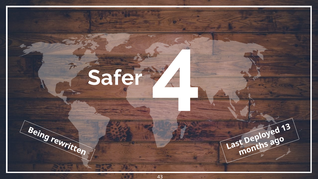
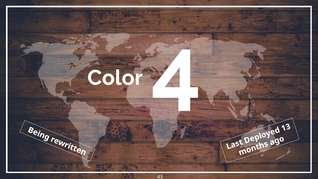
Safer: Safer -> Color (115, 78)
